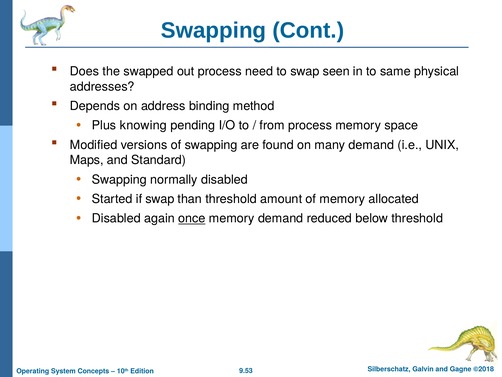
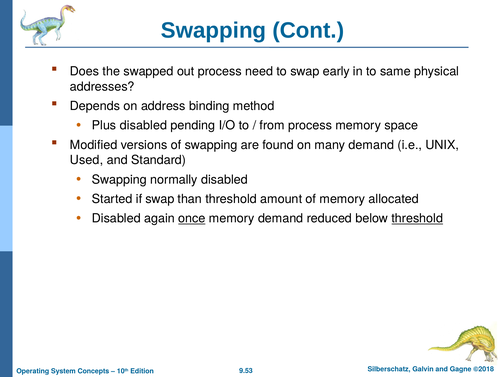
seen: seen -> early (336, 71)
Plus knowing: knowing -> disabled (143, 125)
Maps: Maps -> Used (87, 160)
threshold underline: none -> present (417, 218)
